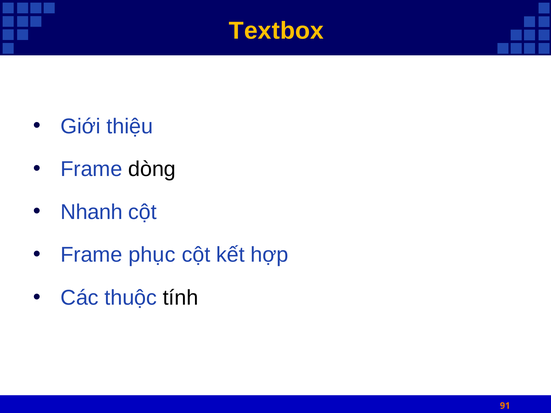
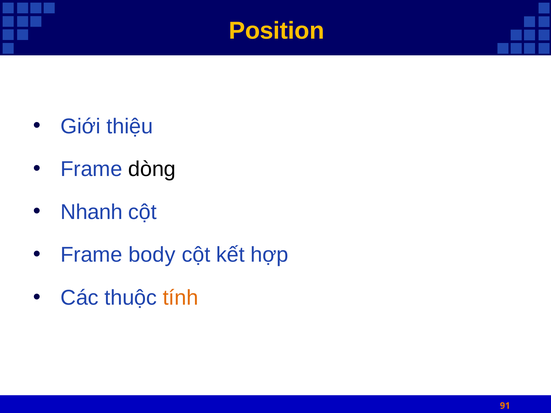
Textbox: Textbox -> Position (277, 31)
phục: phục -> body (152, 255)
tính colour: black -> orange (181, 298)
